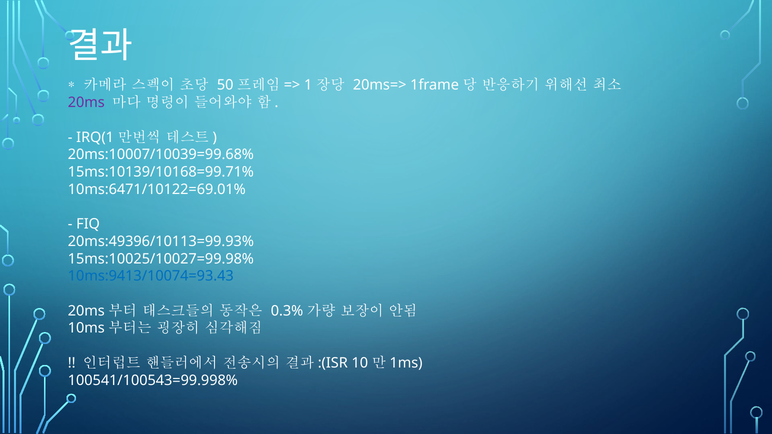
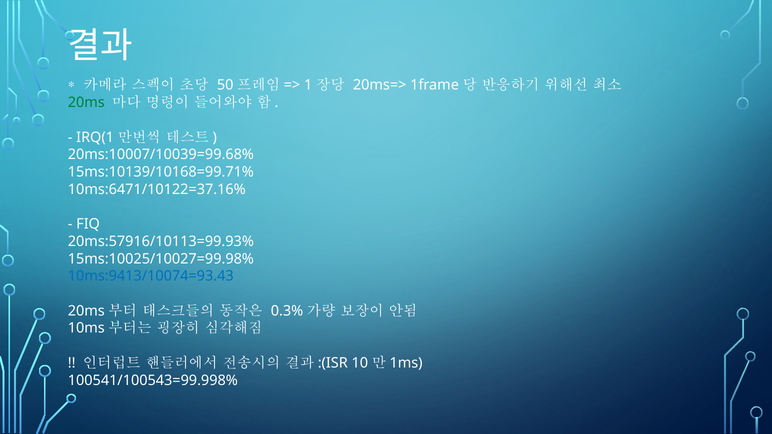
20ms colour: purple -> green (86, 103)
10ms:6471/10122=69.01%: 10ms:6471/10122=69.01% -> 10ms:6471/10122=37.16% (157, 189)
20ms:49396/10113=99.93%: 20ms:49396/10113=99.93% -> 20ms:57916/10113=99.93% (161, 242)
